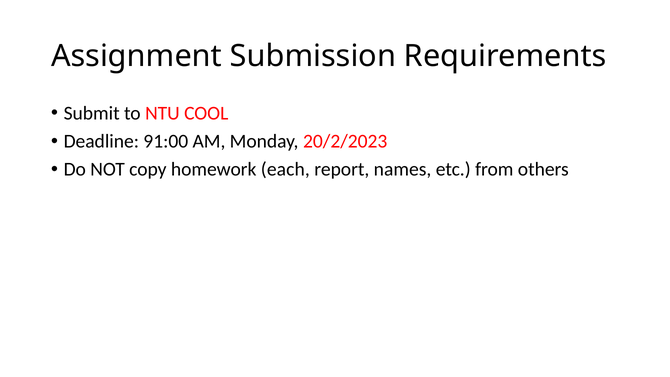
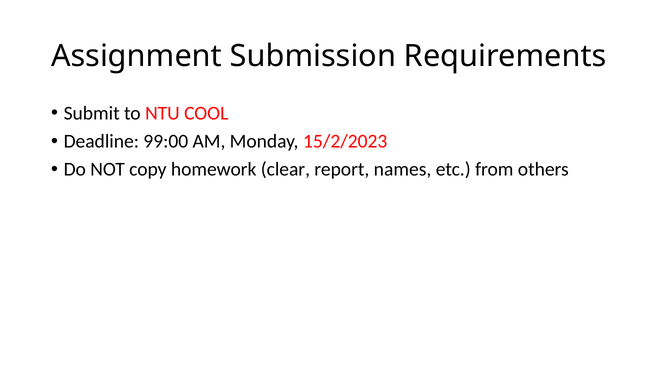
91:00: 91:00 -> 99:00 (166, 141)
20/2/2023: 20/2/2023 -> 15/2/2023 (345, 141)
each: each -> clear (285, 169)
